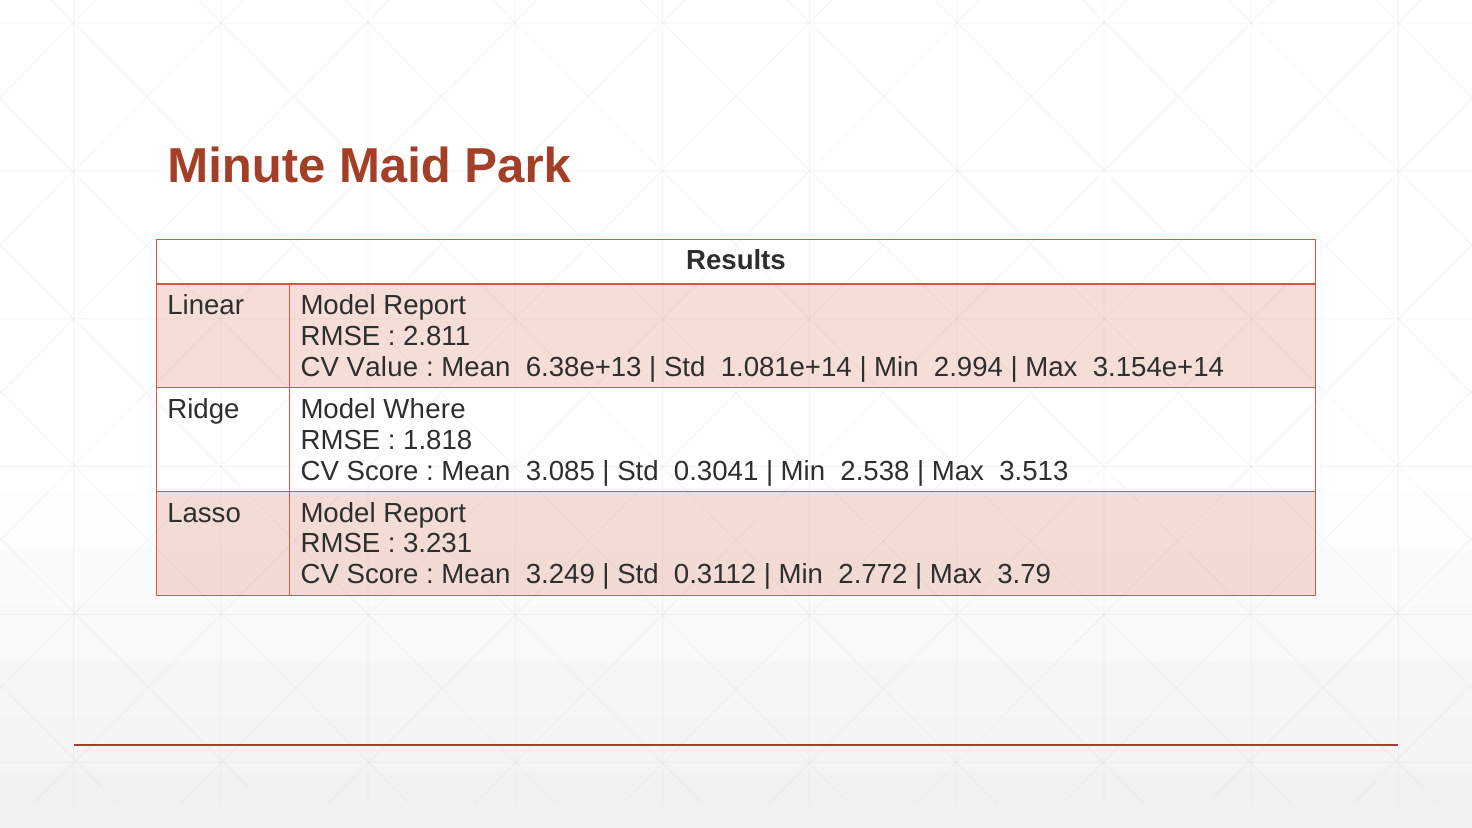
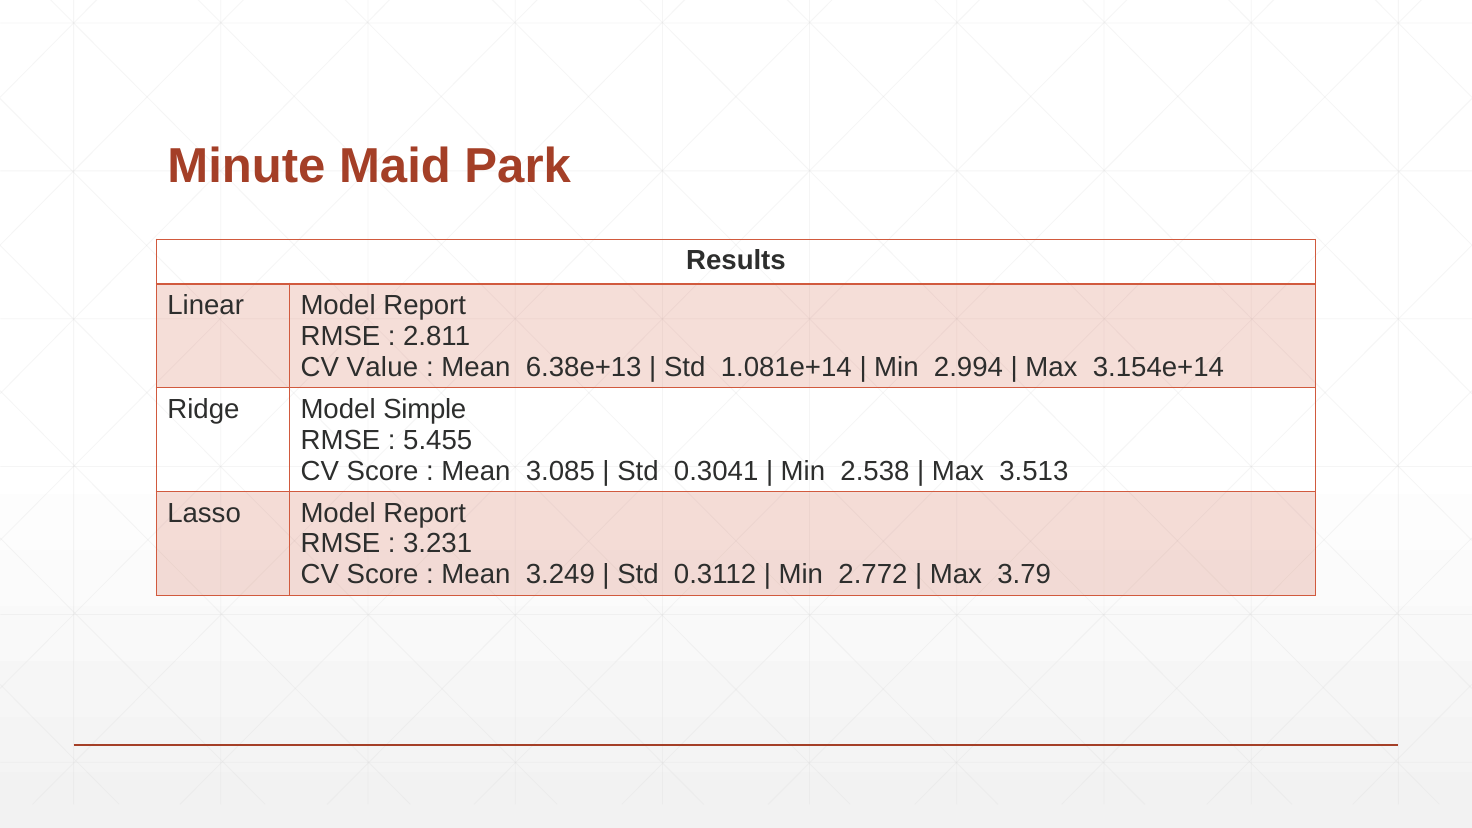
Where: Where -> Simple (425, 409)
1.818: 1.818 -> 5.455 (438, 440)
